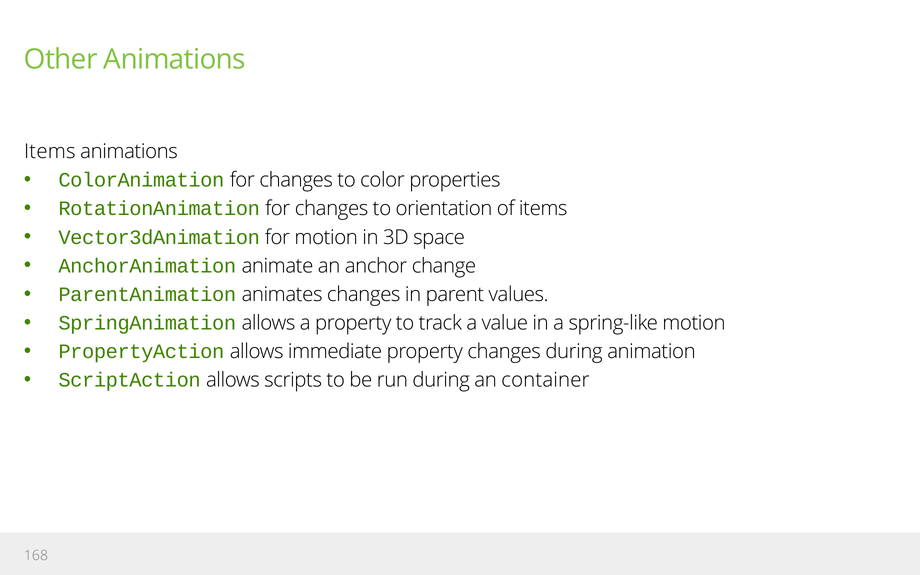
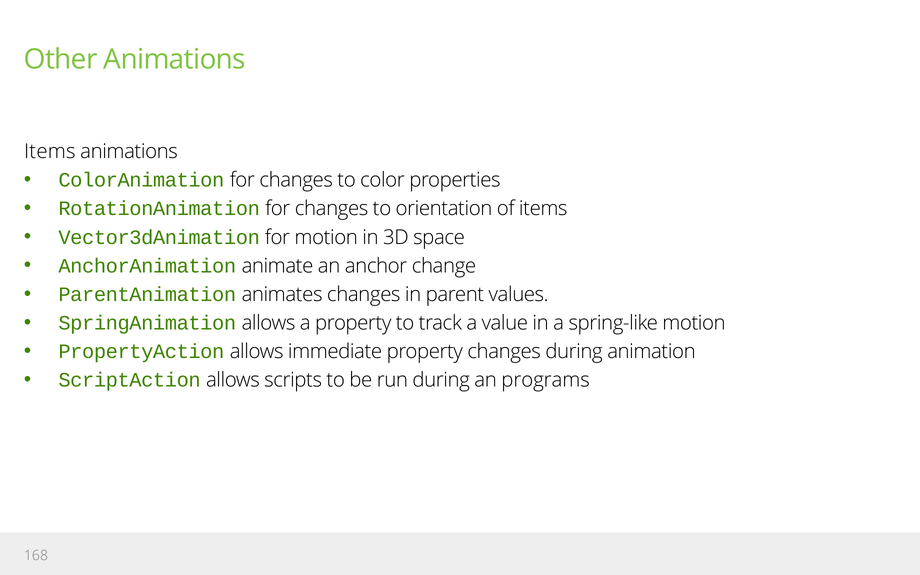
container: container -> programs (546, 380)
